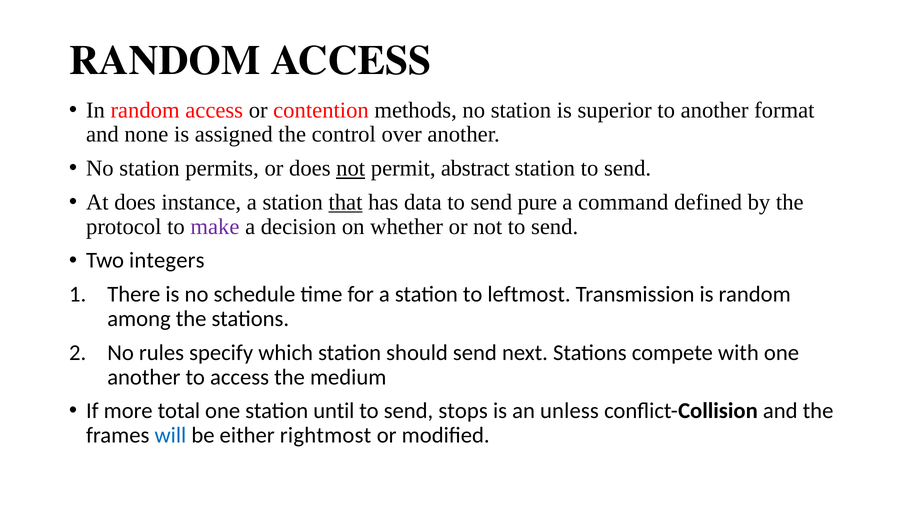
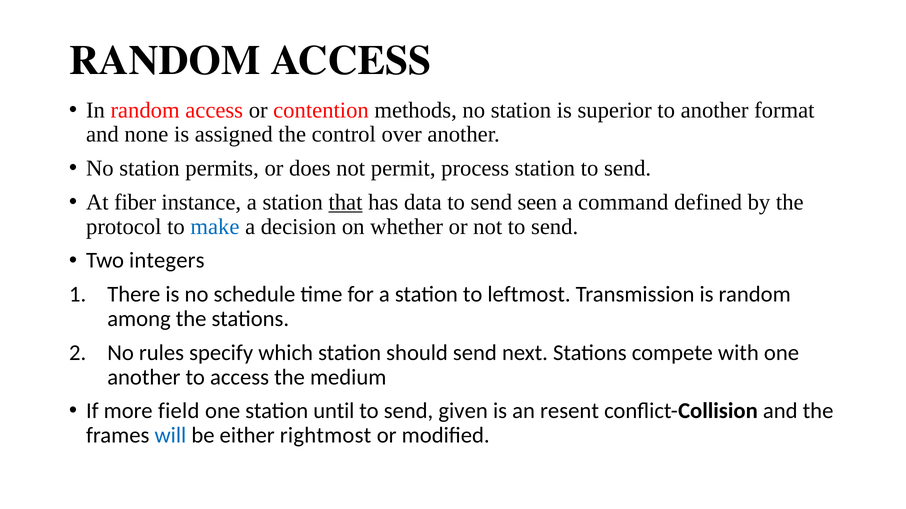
not underline: present -> none (351, 169)
abstract: abstract -> process (475, 169)
At does: does -> fiber (135, 202)
pure: pure -> seen (537, 202)
make colour: purple -> blue (215, 227)
total: total -> field (179, 411)
stops: stops -> given (463, 411)
unless: unless -> resent (570, 411)
